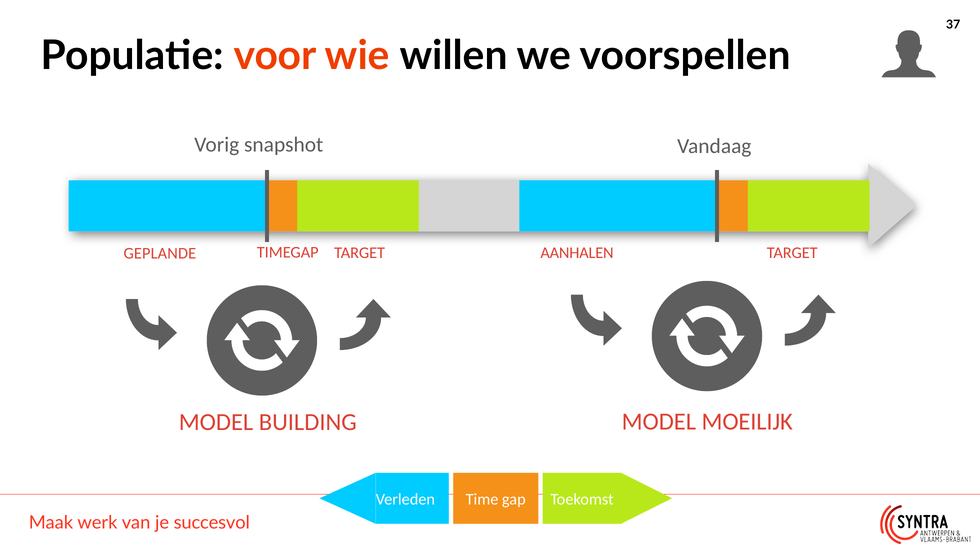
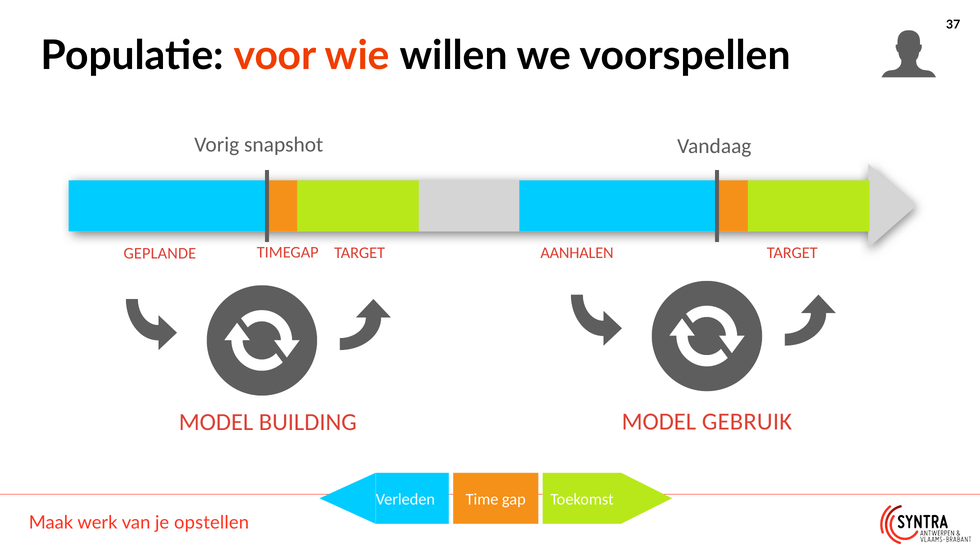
MOEILIJK: MOEILIJK -> GEBRUIK (747, 422)
succesvol: succesvol -> opstellen (212, 523)
